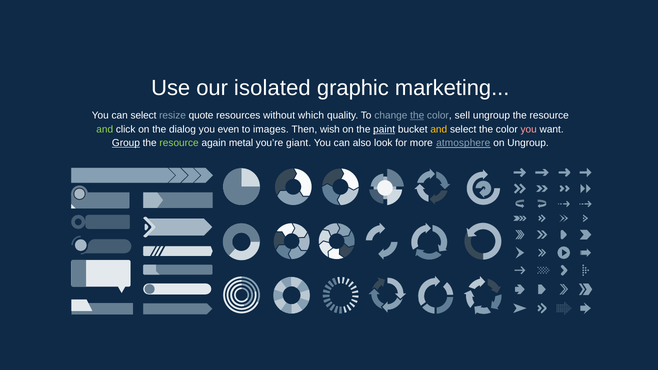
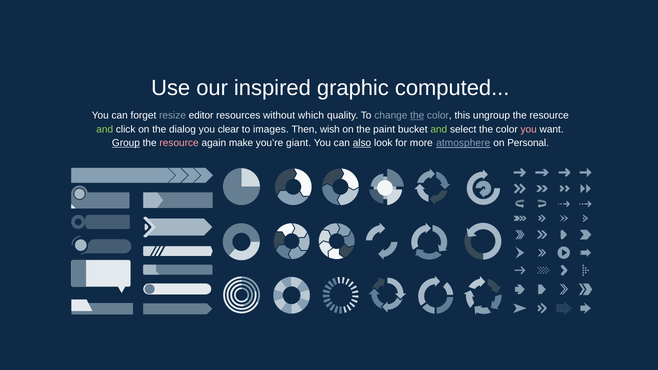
isolated: isolated -> inspired (272, 88)
marketing: marketing -> computed (452, 88)
can select: select -> forget (143, 115)
quote: quote -> editor (201, 115)
sell: sell -> this (462, 115)
even: even -> clear (228, 129)
paint underline: present -> none (384, 129)
and colour: yellow -> light green (439, 129)
resource colour: light green -> pink (179, 143)
metal: metal -> make (241, 143)
also underline: none -> present (362, 143)
on Ungroup: Ungroup -> Personal (528, 143)
